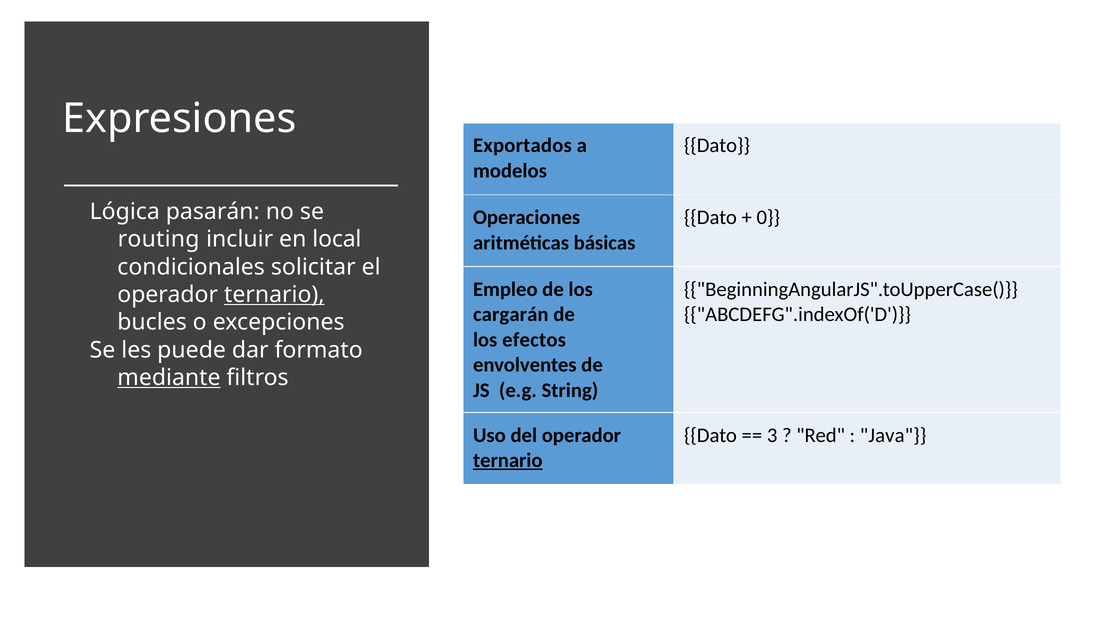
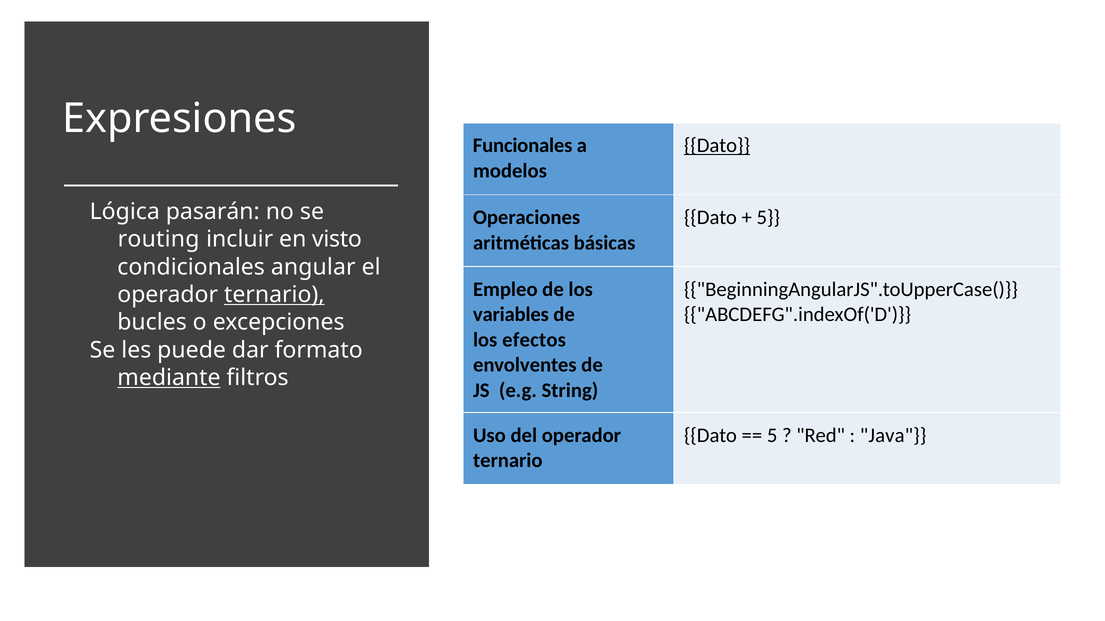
Exportados: Exportados -> Funcionales (523, 146)
Dato underline: none -> present (717, 146)
0: 0 -> 5 (768, 218)
local: local -> visto (337, 240)
solicitar: solicitar -> angular (313, 267)
cargarán: cargarán -> variables (511, 315)
3: 3 -> 5 (772, 436)
ternario underline: present -> none (508, 461)
